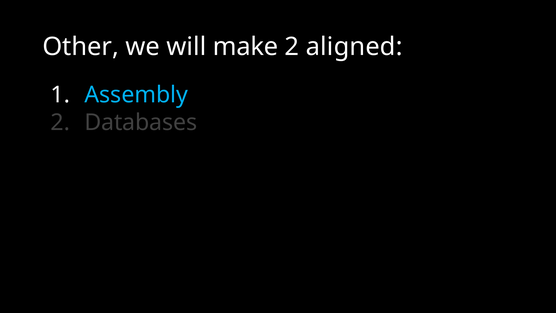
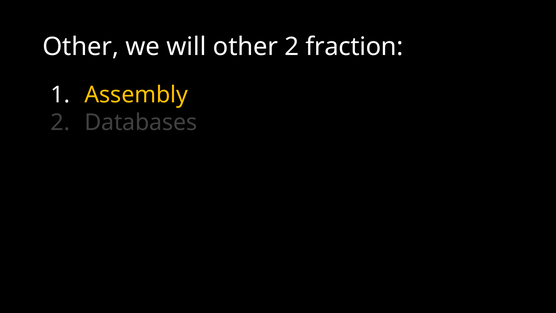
will make: make -> other (245, 47)
aligned: aligned -> fraction (354, 47)
Assembly colour: light blue -> yellow (136, 95)
